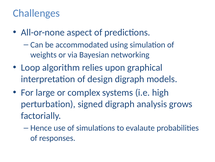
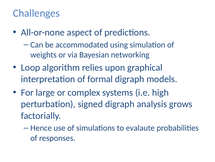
design: design -> formal (100, 79)
